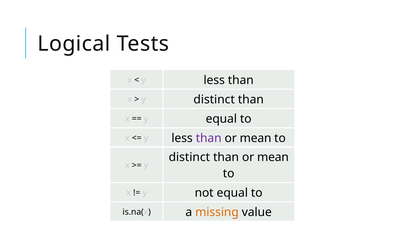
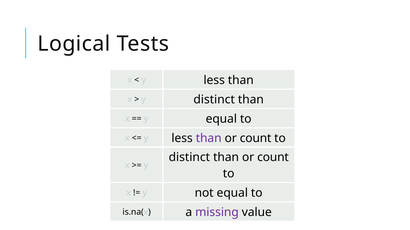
mean: mean -> count (256, 138)
mean: mean -> count (273, 158)
missing colour: orange -> purple (217, 213)
